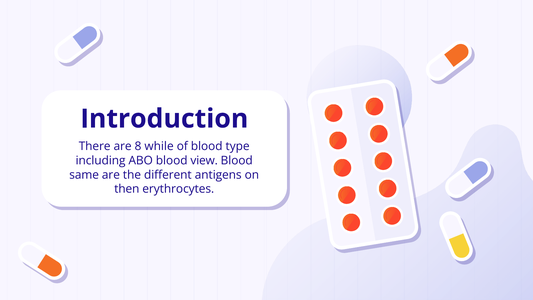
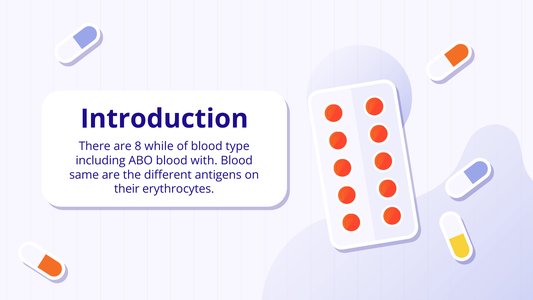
view: view -> with (204, 161)
then: then -> their (127, 189)
